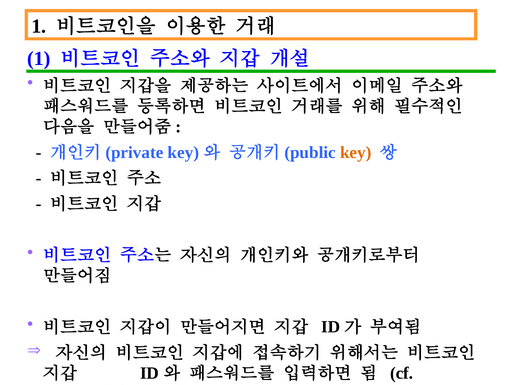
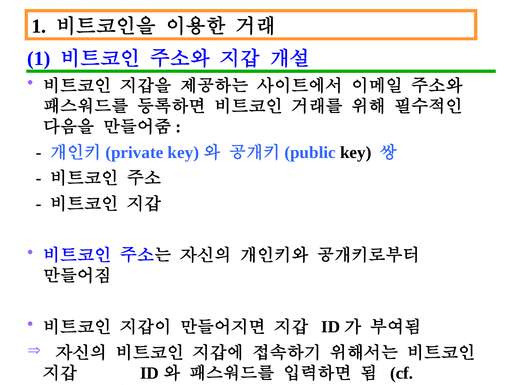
key colour: orange -> black (356, 153)
